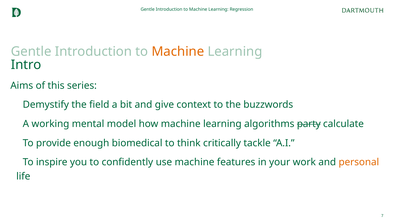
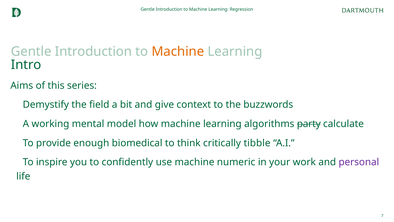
tackle: tackle -> tibble (257, 143)
features: features -> numeric (236, 162)
personal colour: orange -> purple (359, 162)
